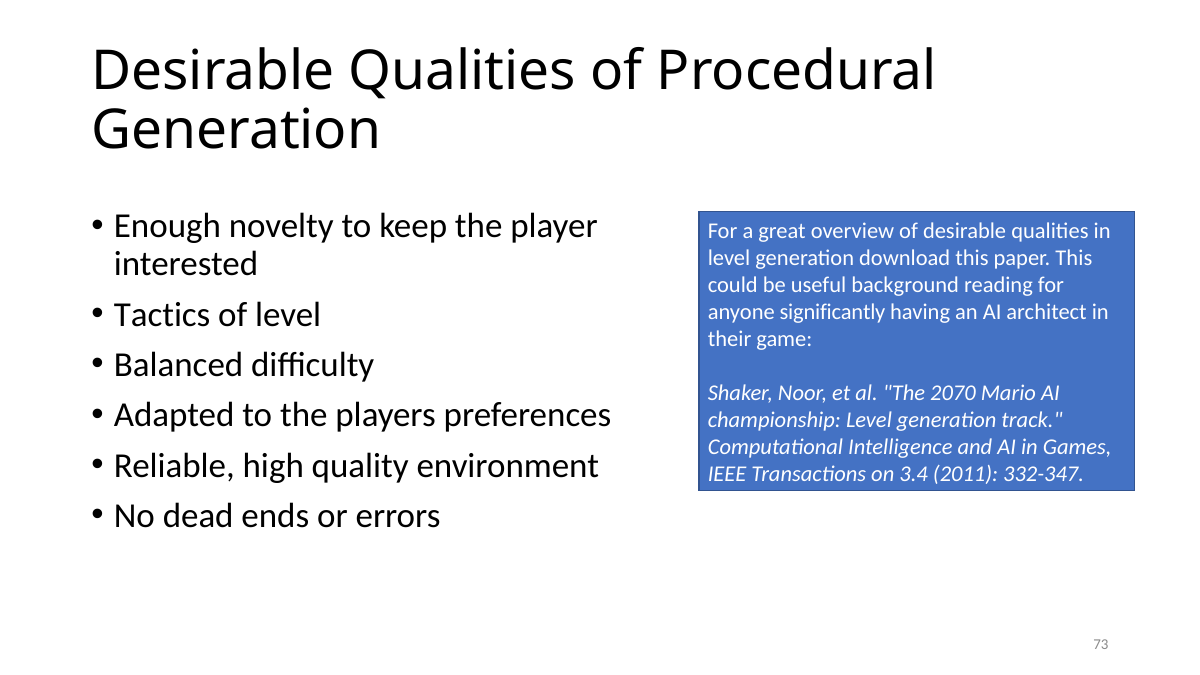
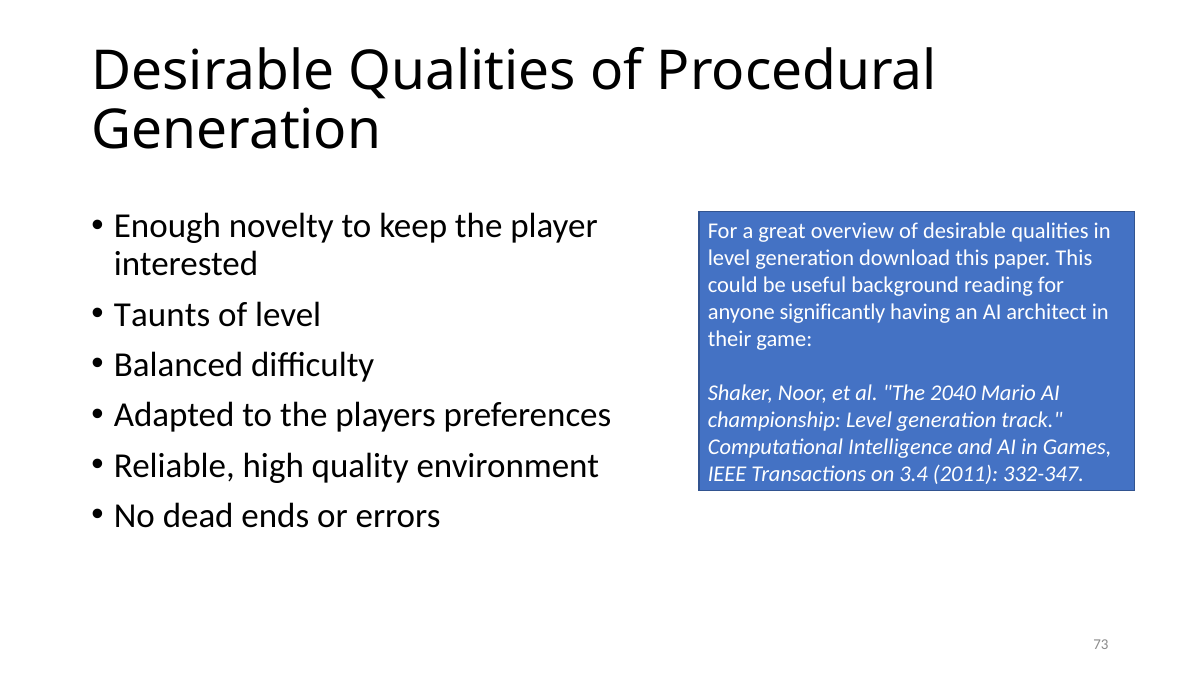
Tactics: Tactics -> Taunts (162, 314)
2070: 2070 -> 2040 (953, 393)
